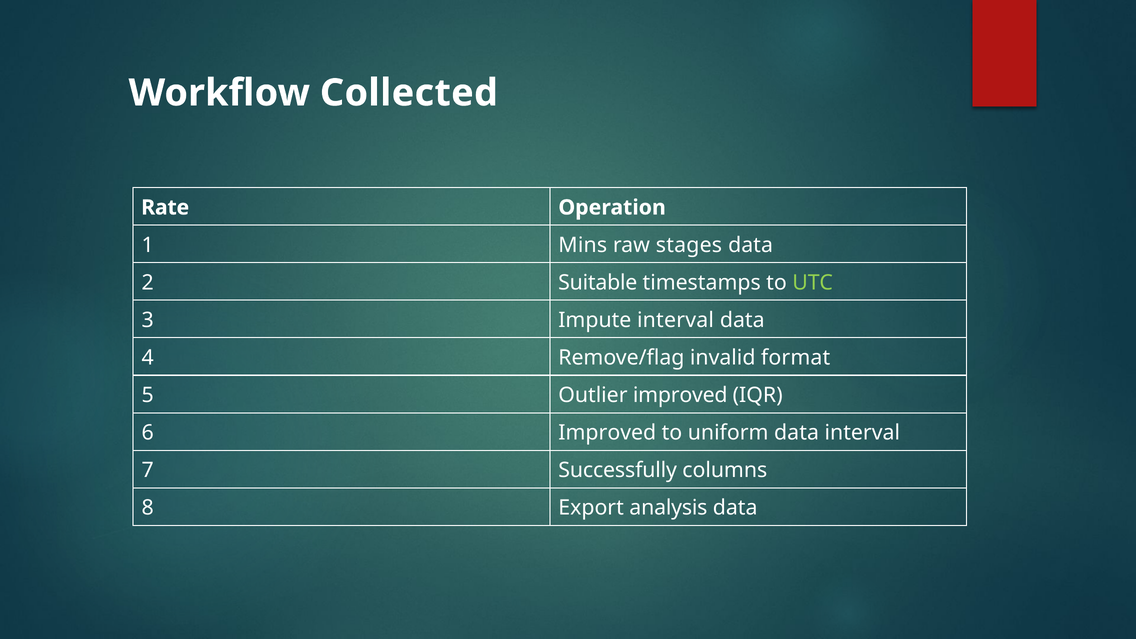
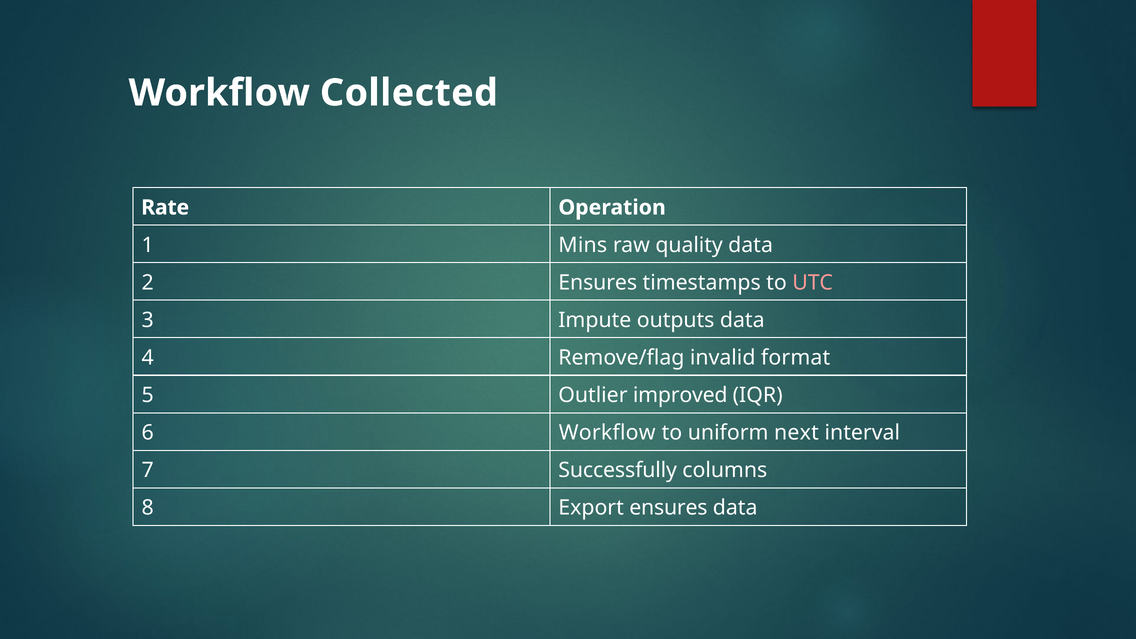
stages: stages -> quality (689, 245)
2 Suitable: Suitable -> Ensures (598, 283)
UTC colour: light green -> pink (813, 283)
Impute interval: interval -> outputs (676, 320)
6 Improved: Improved -> Workflow (607, 433)
uniform data: data -> next (796, 433)
Export analysis: analysis -> ensures (668, 508)
